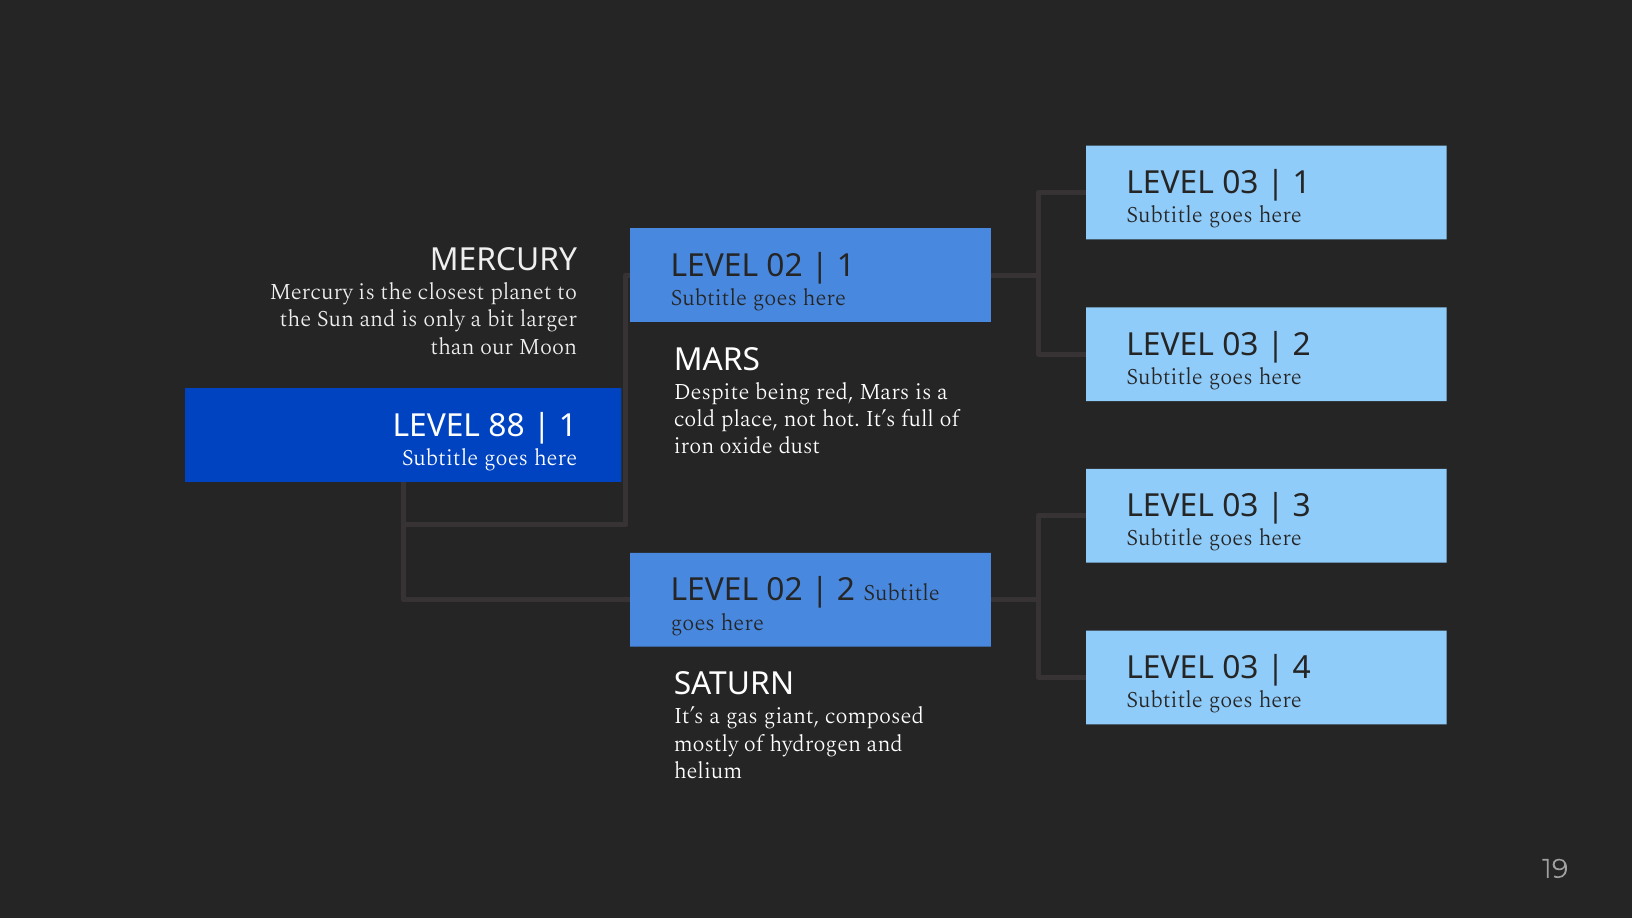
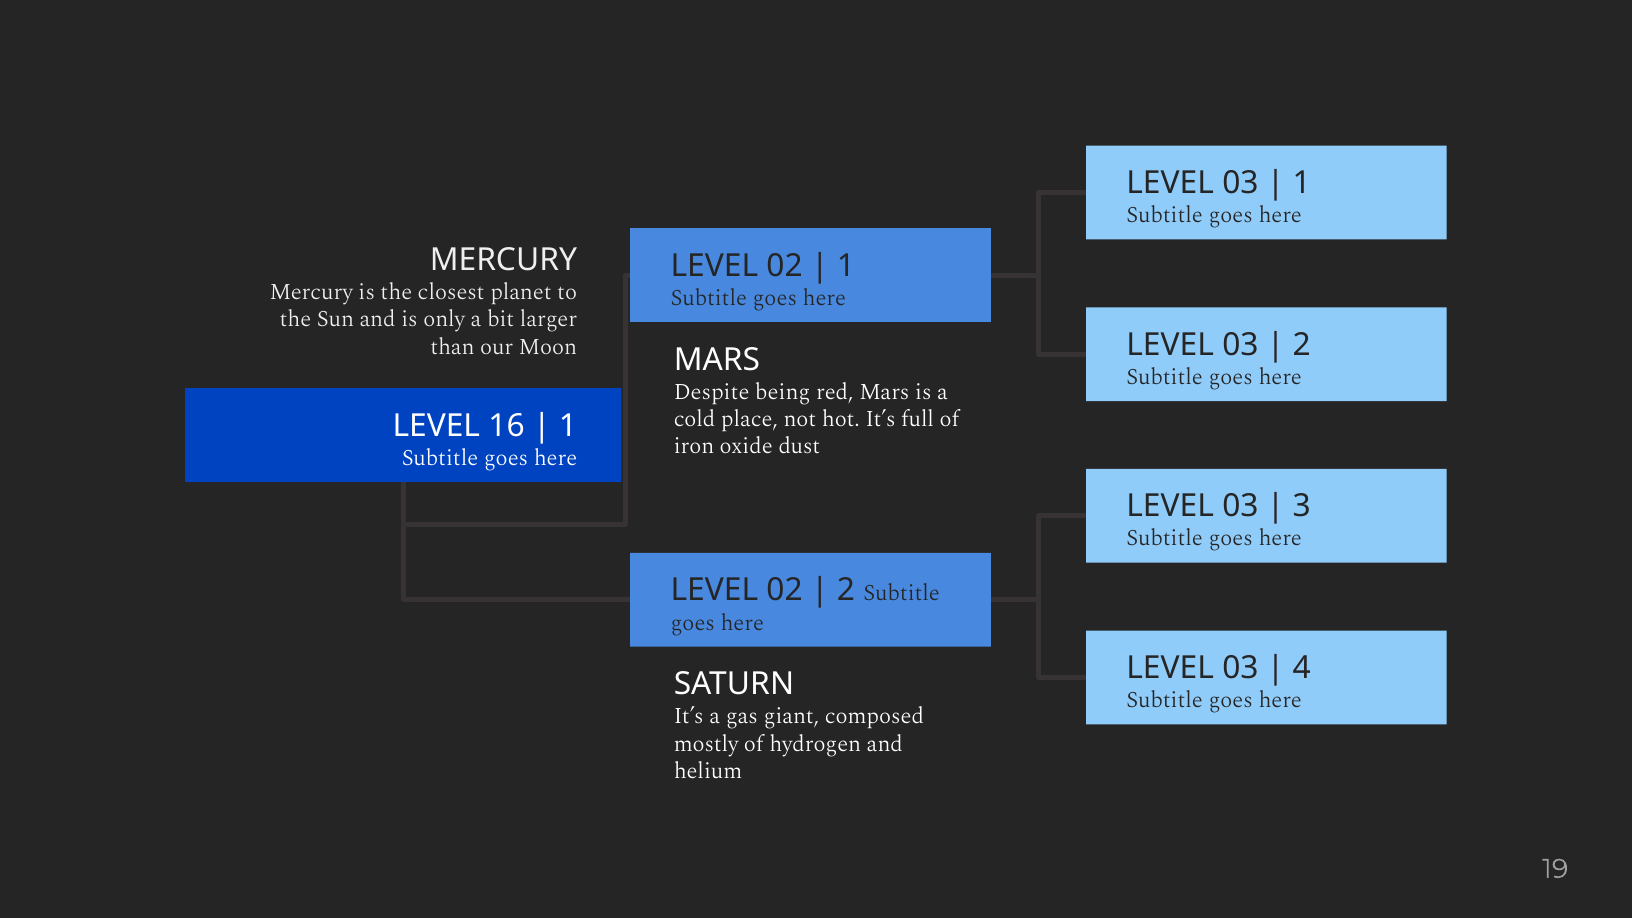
88: 88 -> 16 (507, 426)
